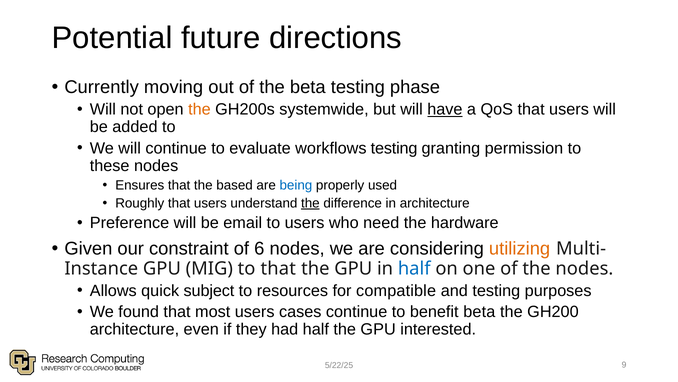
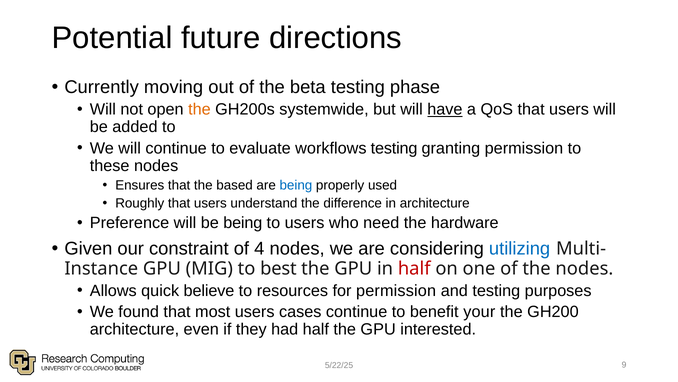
the underline: present -> none (310, 203)
be email: email -> being (243, 223)
6: 6 -> 4 (259, 248)
utilizing colour: orange -> blue (520, 248)
to that: that -> best (278, 268)
half colour: blue -> red (414, 268)
subject: subject -> believe (209, 290)
for compatible: compatible -> permission (396, 290)
benefit beta: beta -> your (479, 311)
